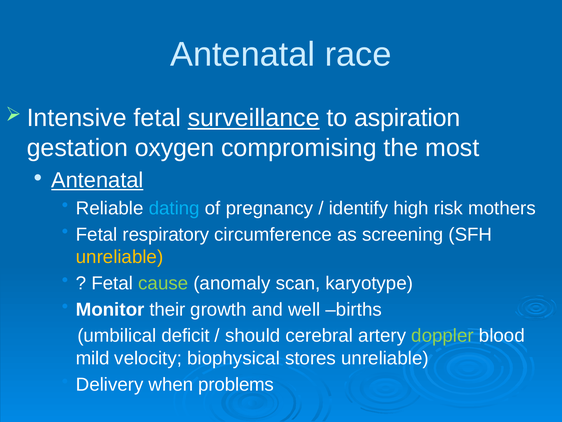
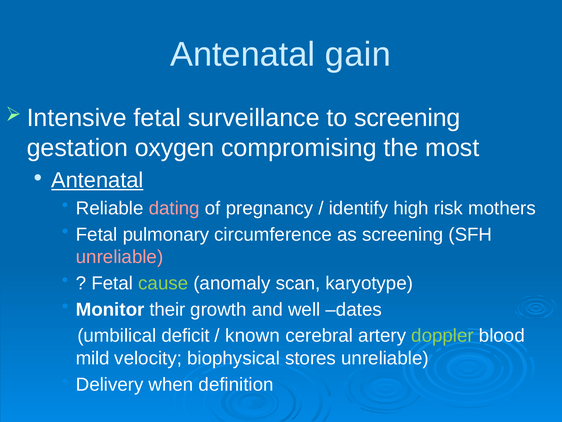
race: race -> gain (358, 54)
surveillance underline: present -> none (254, 118)
to aspiration: aspiration -> screening (407, 118)
dating colour: light blue -> pink (174, 208)
respiratory: respiratory -> pulmonary (166, 234)
unreliable colour: yellow -> pink (120, 257)
births: births -> dates (354, 309)
should: should -> known (253, 335)
problems: problems -> definition (236, 384)
